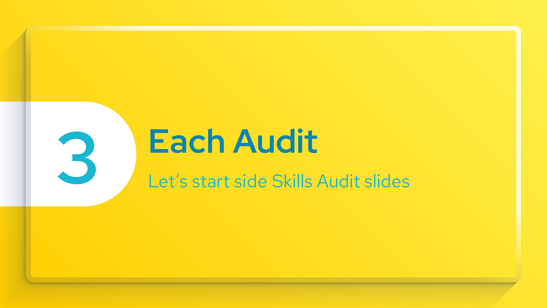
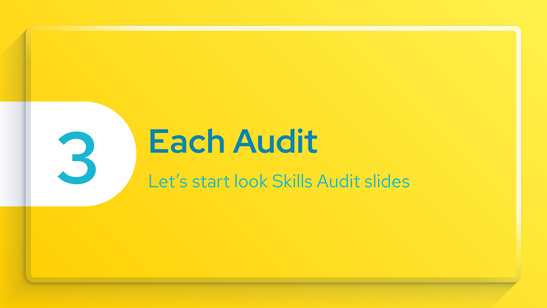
side: side -> look (251, 181)
